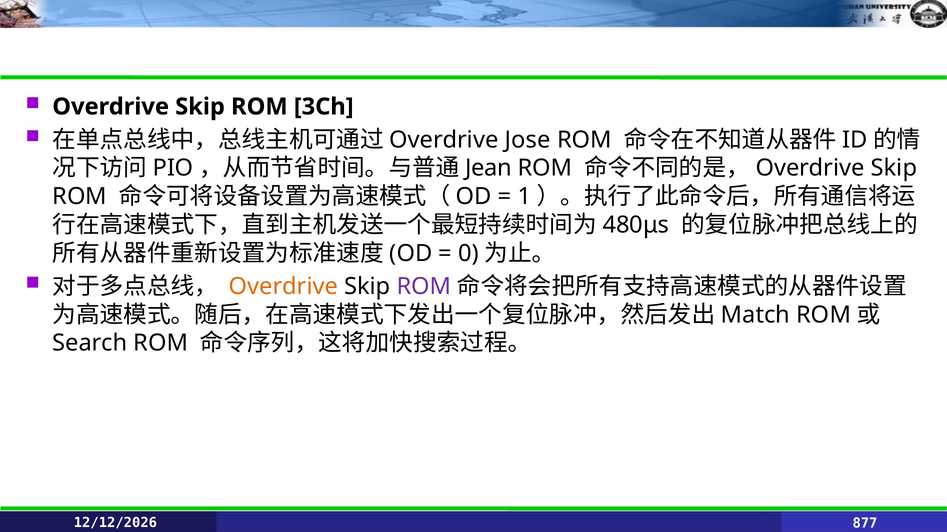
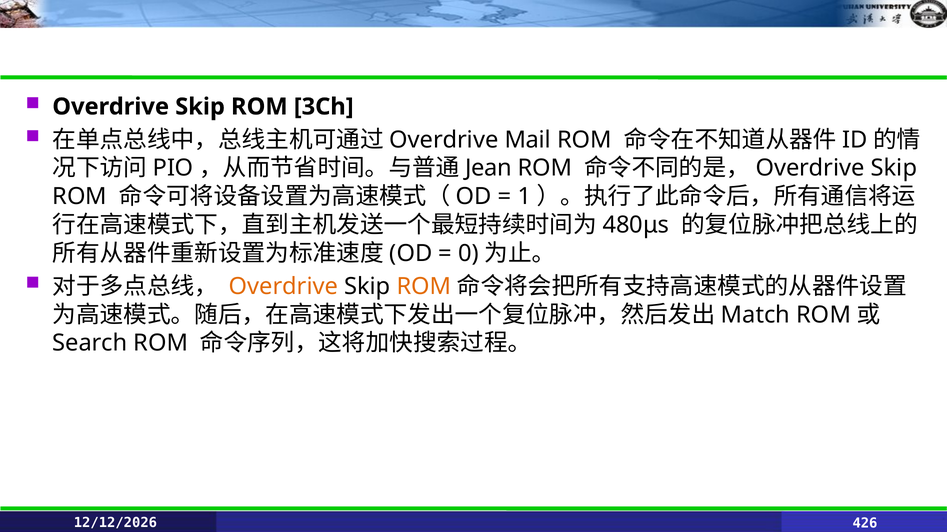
Jose: Jose -> Mail (528, 140)
ROM colour: purple -> orange (424, 287)
877: 877 -> 426 (865, 524)
